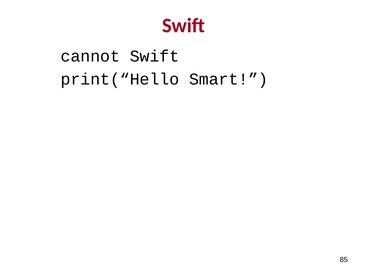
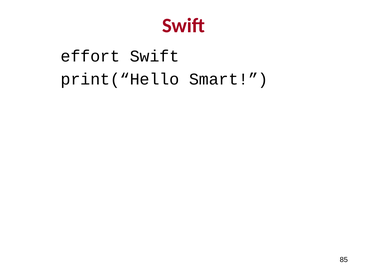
cannot: cannot -> effort (90, 56)
